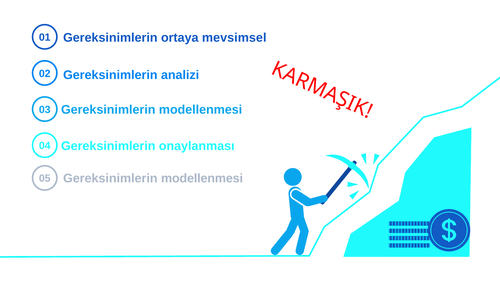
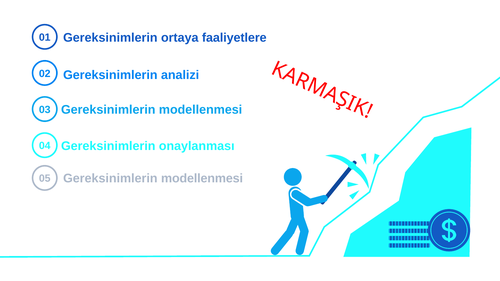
mevsimsel: mevsimsel -> faaliyetlere (234, 38)
